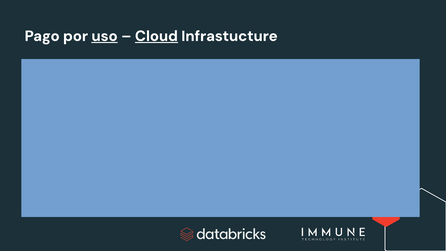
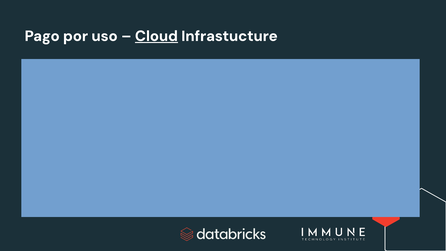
uso underline: present -> none (105, 36)
